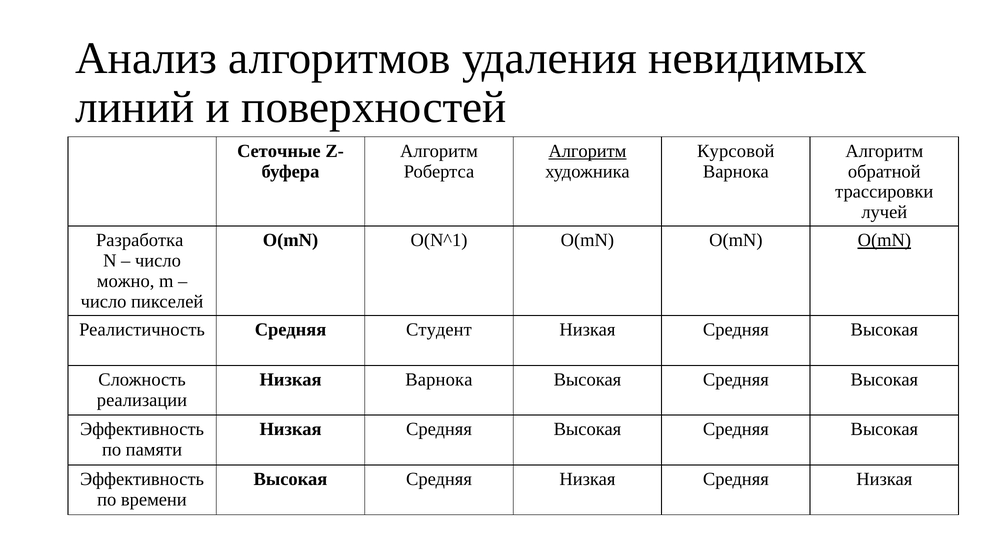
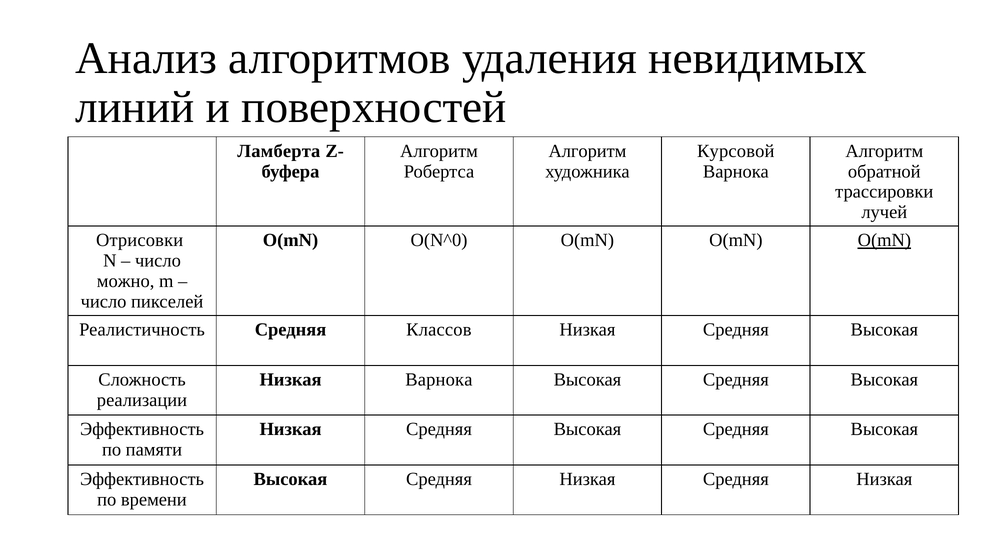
Сеточные: Сеточные -> Ламберта (279, 151)
Алгоритм underline: present -> none (587, 151)
Разработка: Разработка -> Отрисовки (140, 240)
O(N^1: O(N^1 -> O(N^0 (439, 240)
Студент: Студент -> Классов (439, 330)
